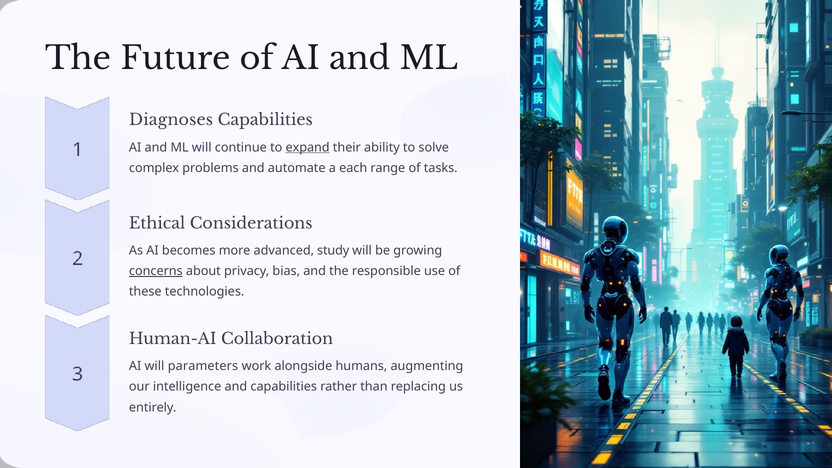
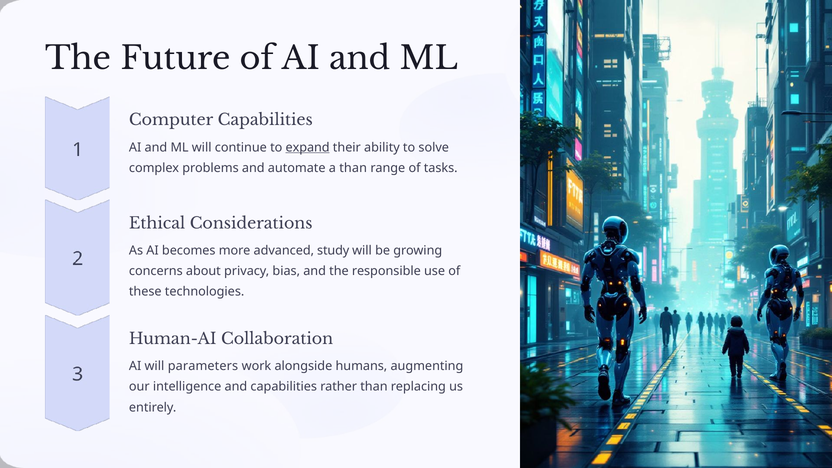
Diagnoses: Diagnoses -> Computer (171, 120)
a each: each -> than (353, 168)
concerns underline: present -> none (156, 271)
